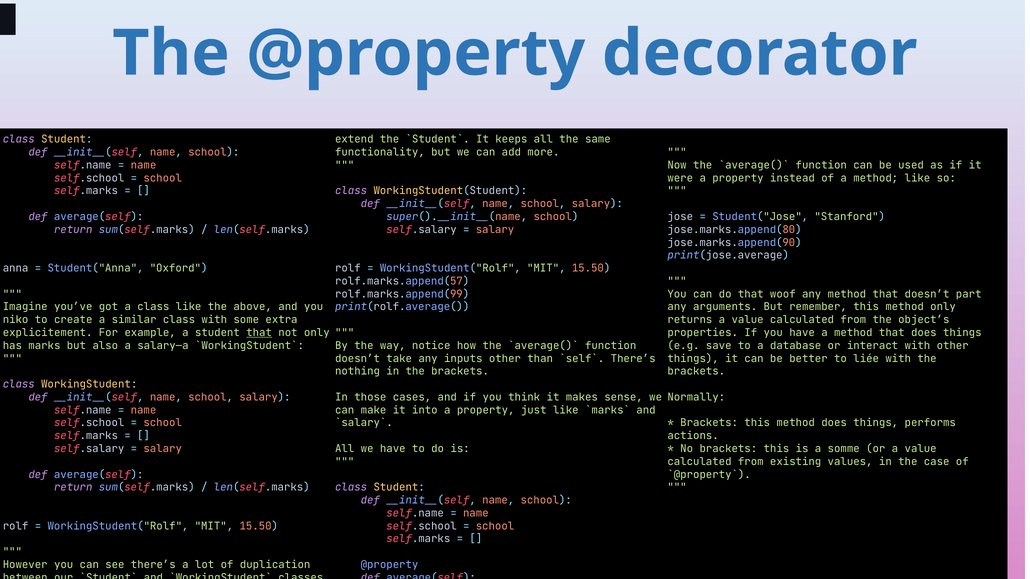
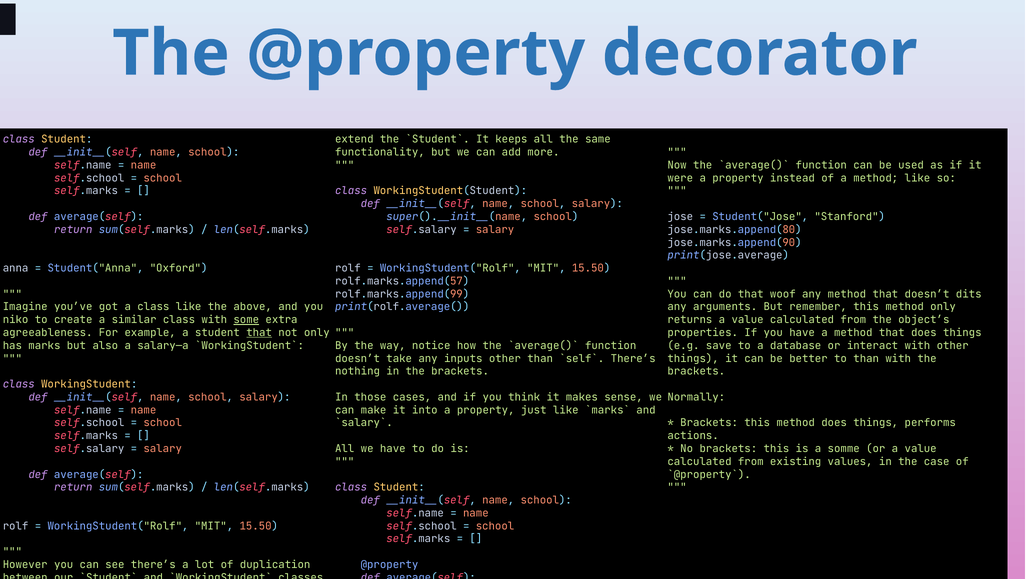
part: part -> dits (969, 294)
some underline: none -> present (246, 320)
explicitement: explicitement -> agreeableness (48, 333)
to liée: liée -> than (866, 359)
